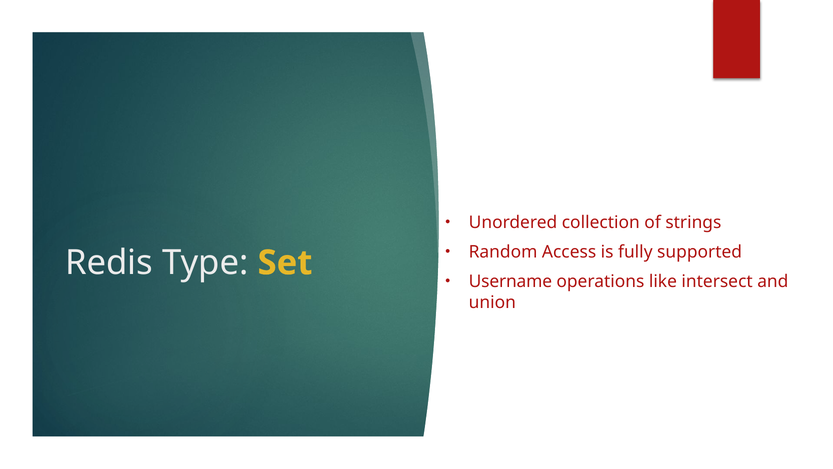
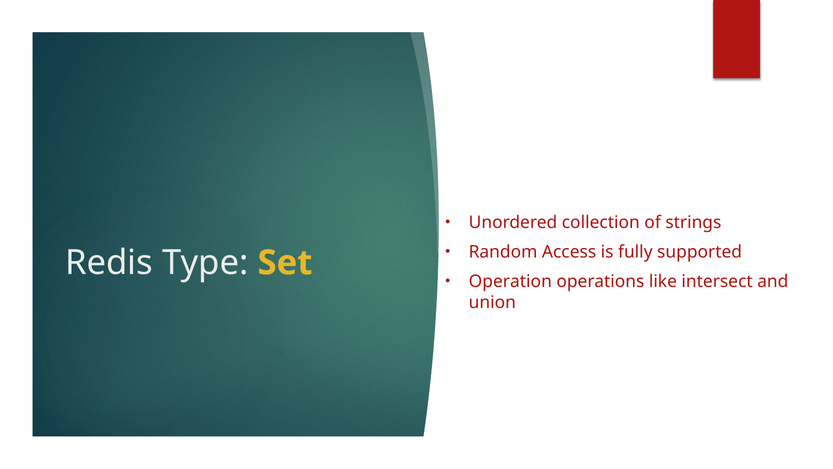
Username: Username -> Operation (510, 281)
